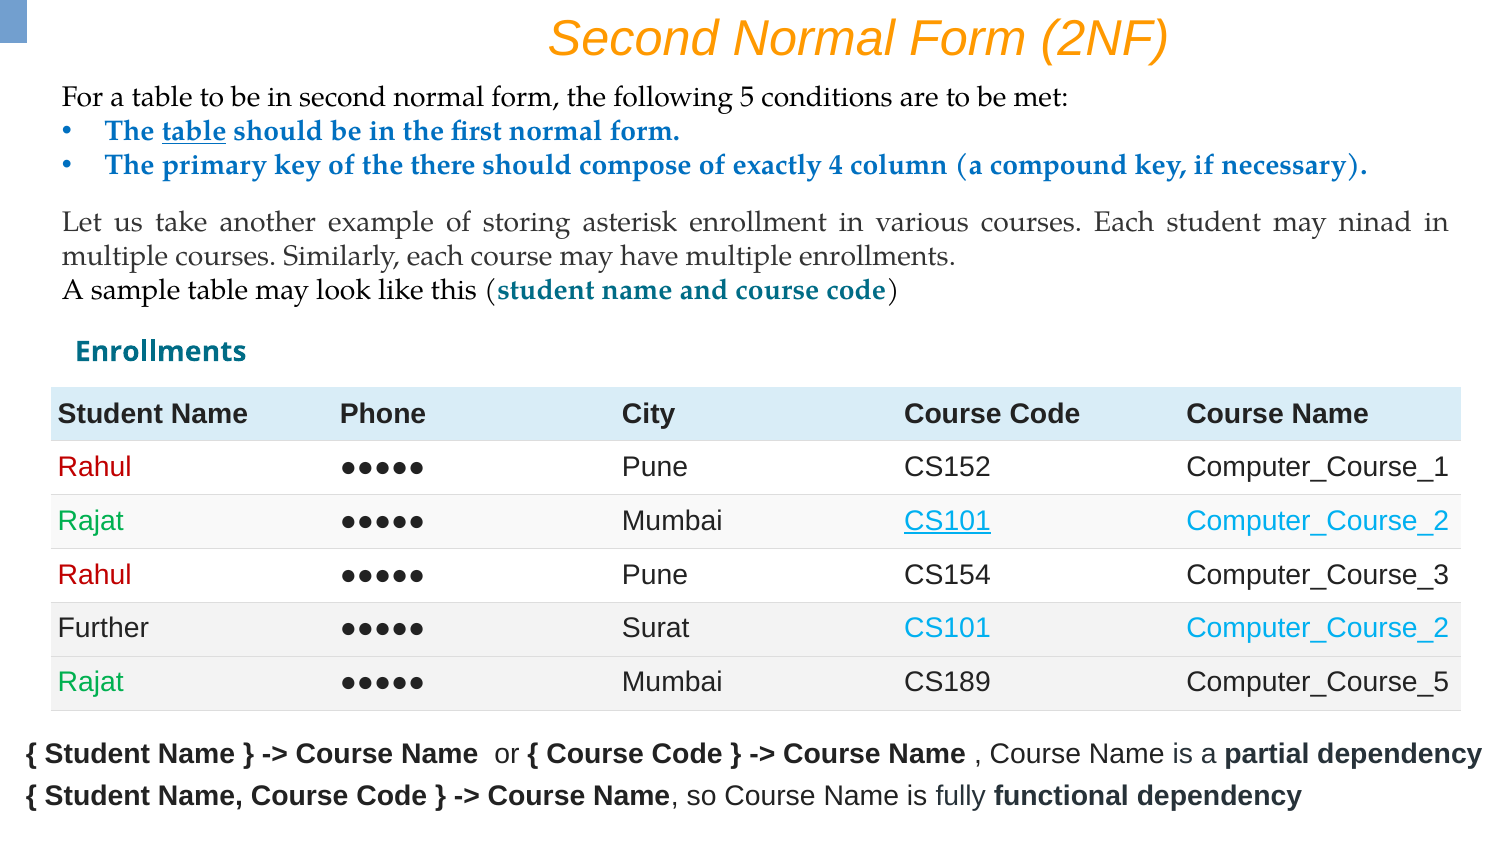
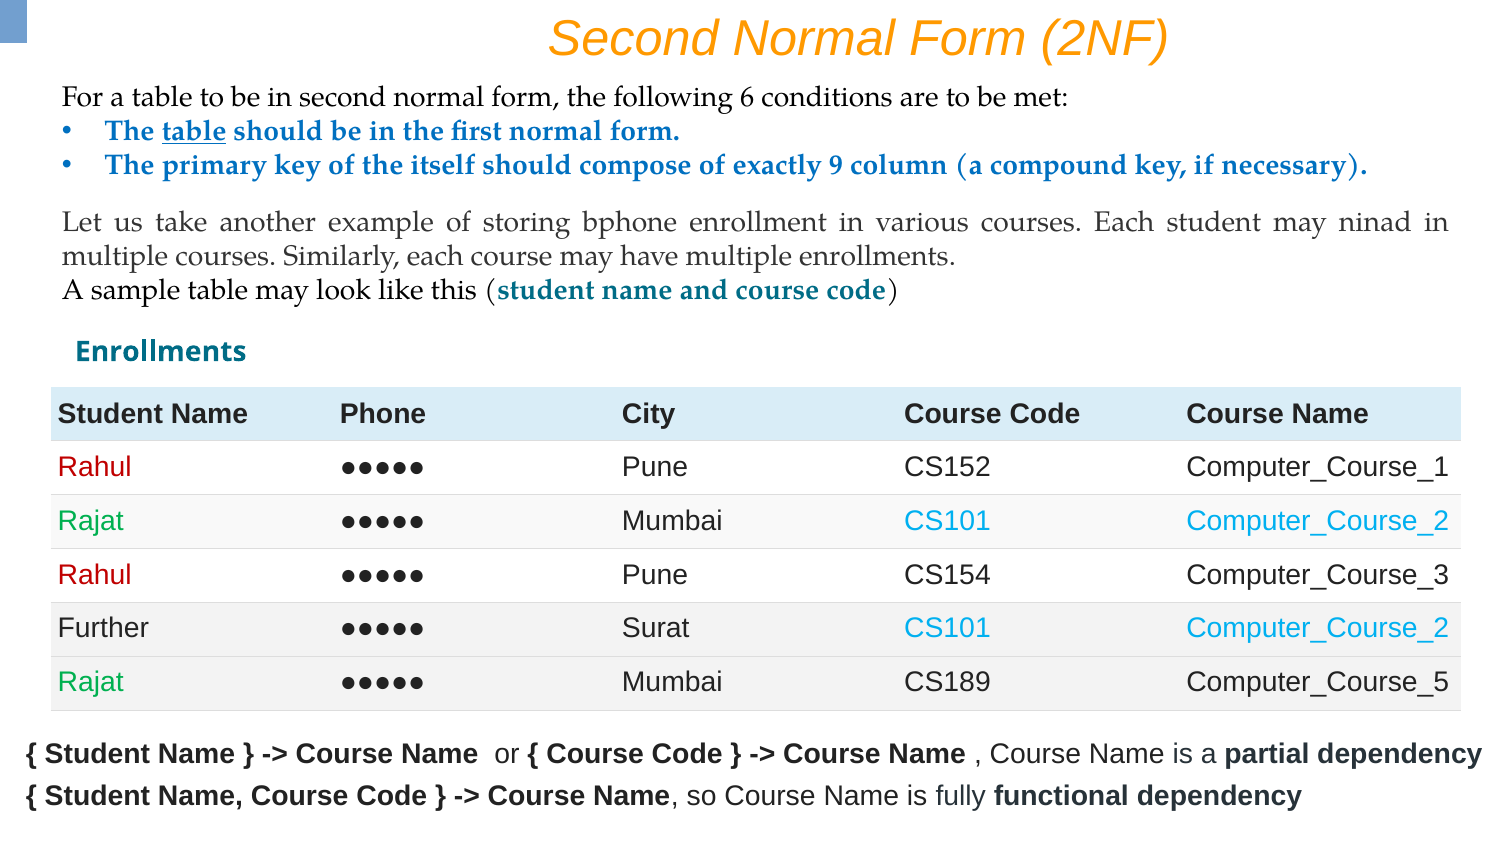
5: 5 -> 6 (747, 97)
there: there -> itself (443, 165)
4: 4 -> 9 (836, 165)
asterisk: asterisk -> bphone (630, 222)
CS101 underline: present -> none (947, 521)
